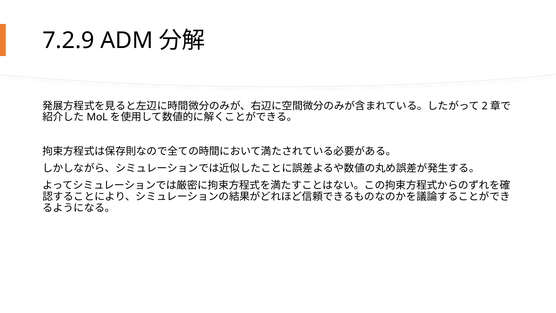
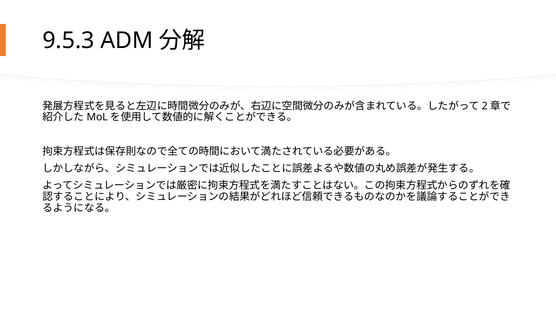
7.2.9: 7.2.9 -> 9.5.3 (68, 40)
